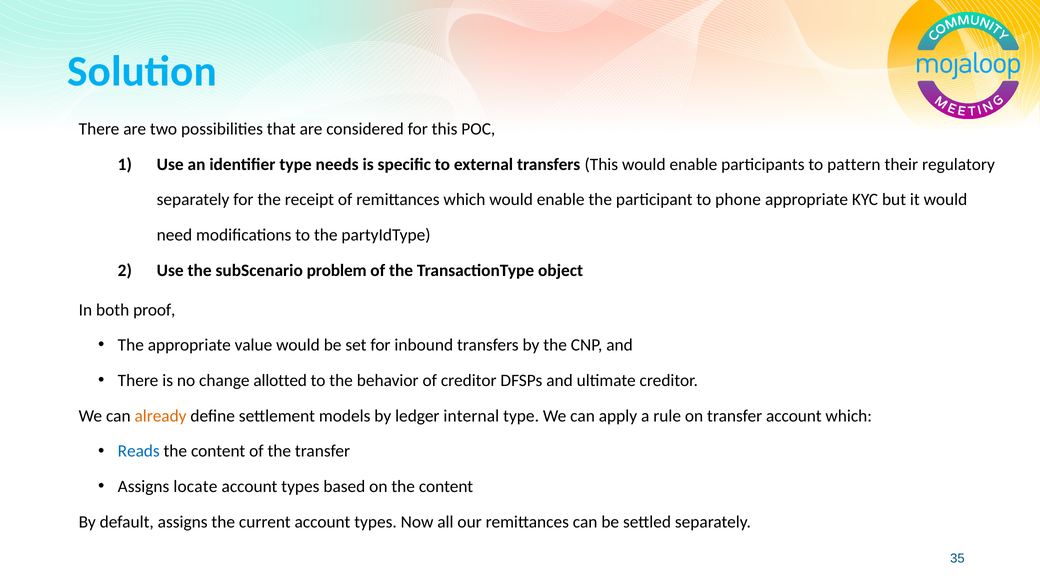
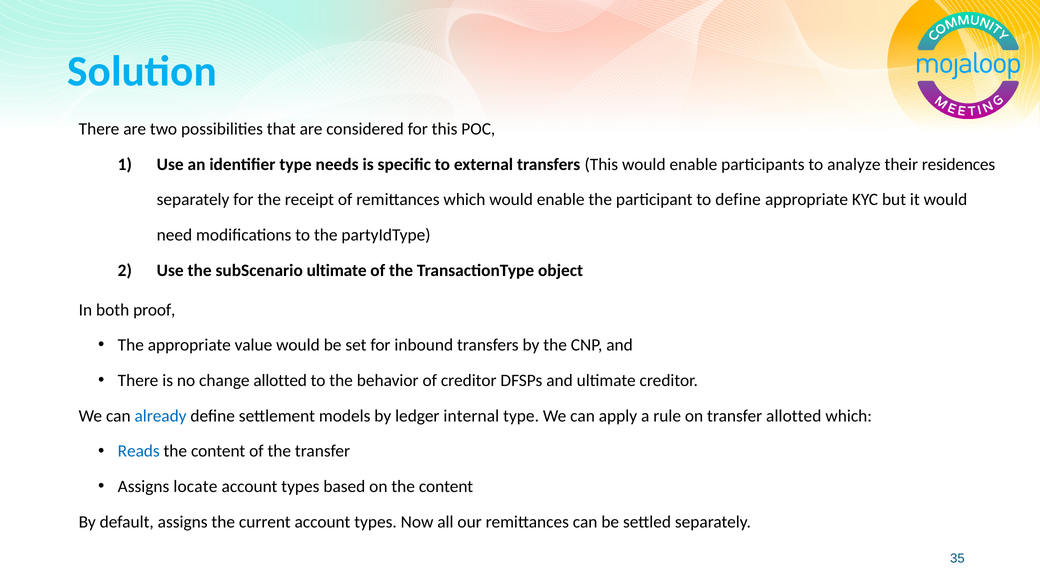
pattern: pattern -> analyze (854, 164)
regulatory: regulatory -> residences (959, 164)
to phone: phone -> define (738, 200)
subScenario problem: problem -> ultimate (337, 270)
already colour: orange -> blue (161, 416)
transfer account: account -> allotted (794, 416)
